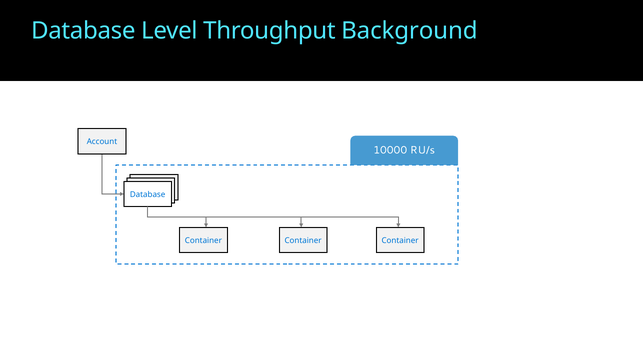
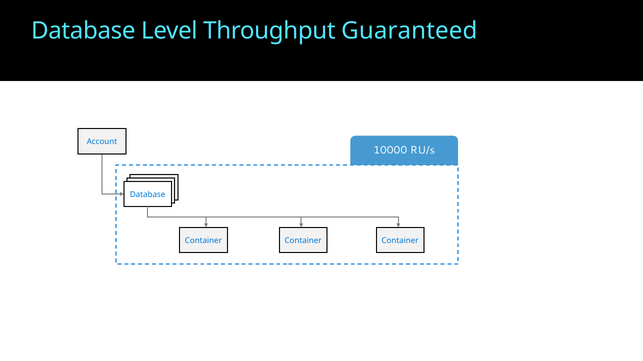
Background: Background -> Guaranteed (409, 31)
